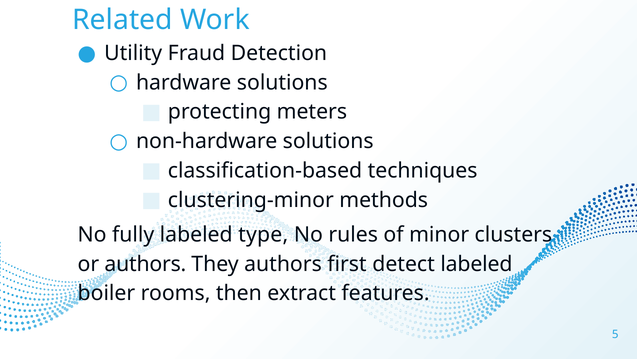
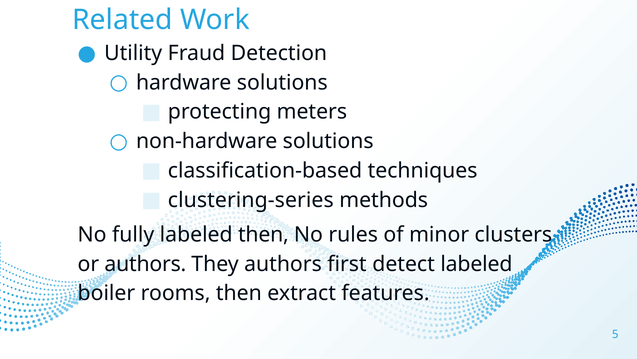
clustering-minor: clustering-minor -> clustering-series (251, 200)
labeled type: type -> then (263, 234)
